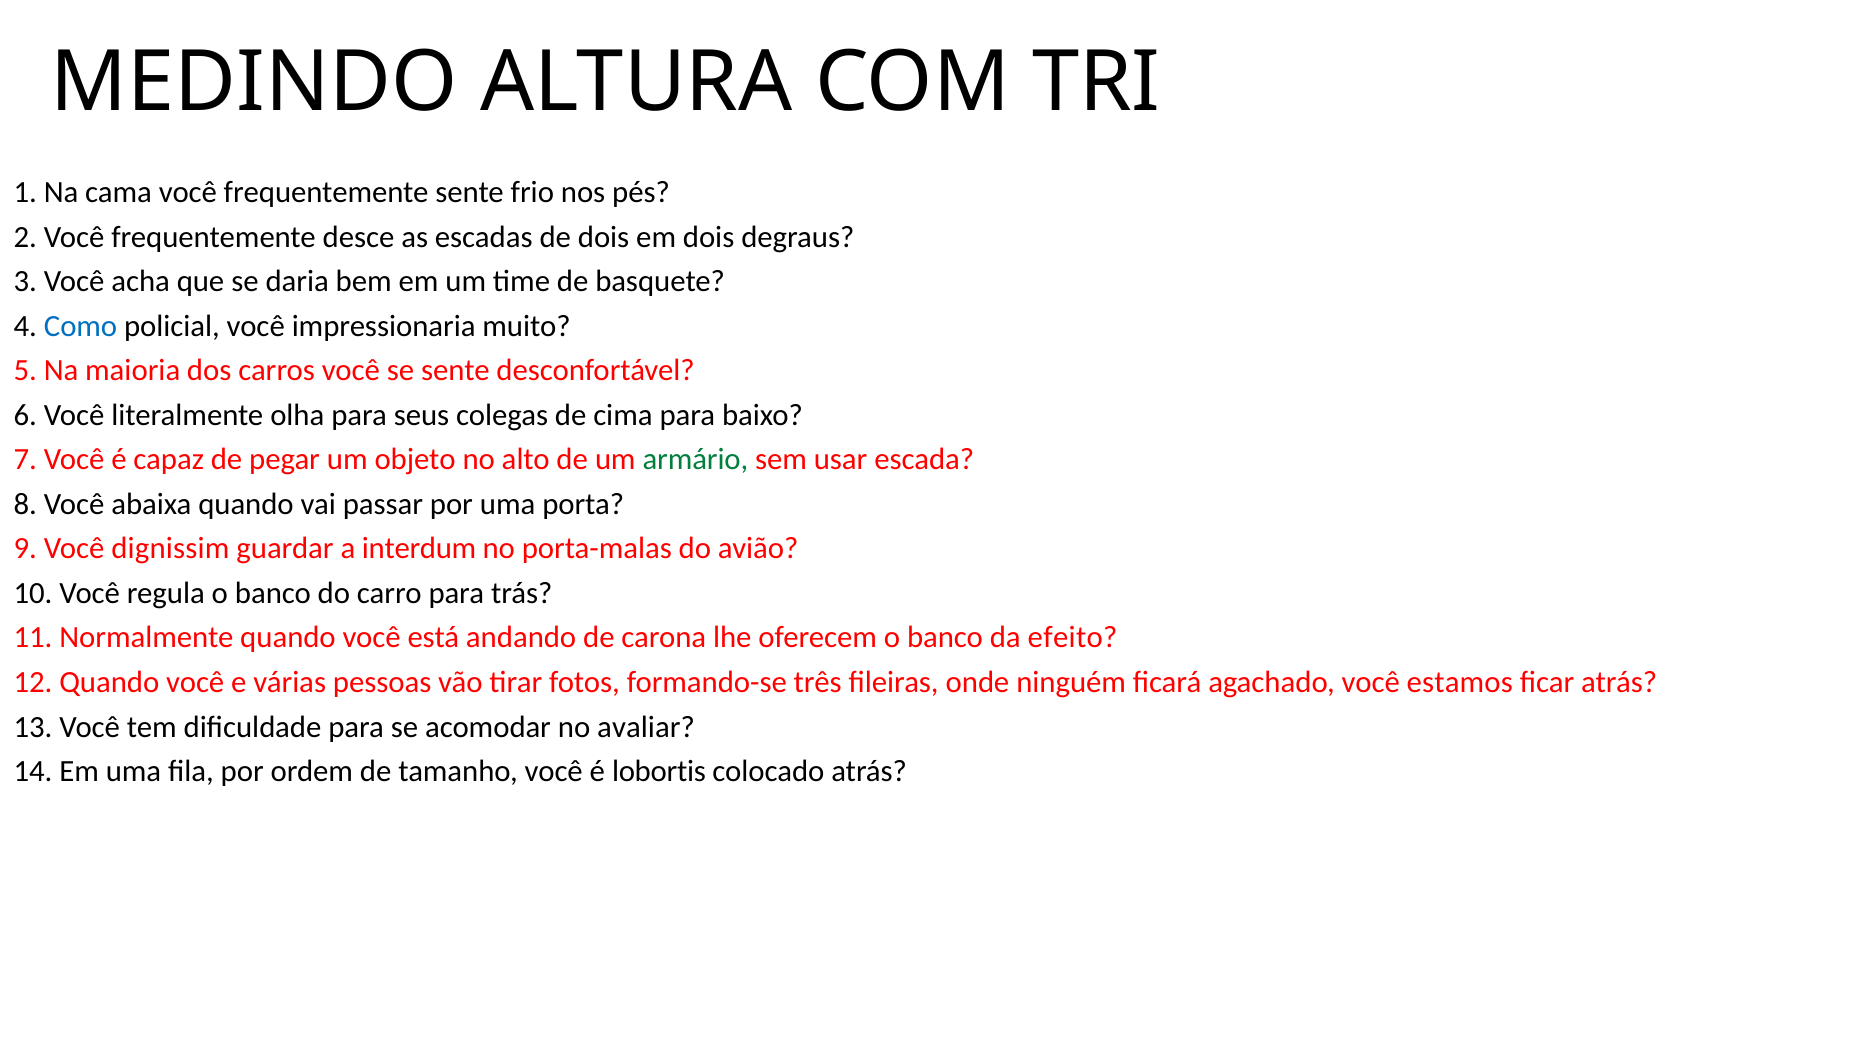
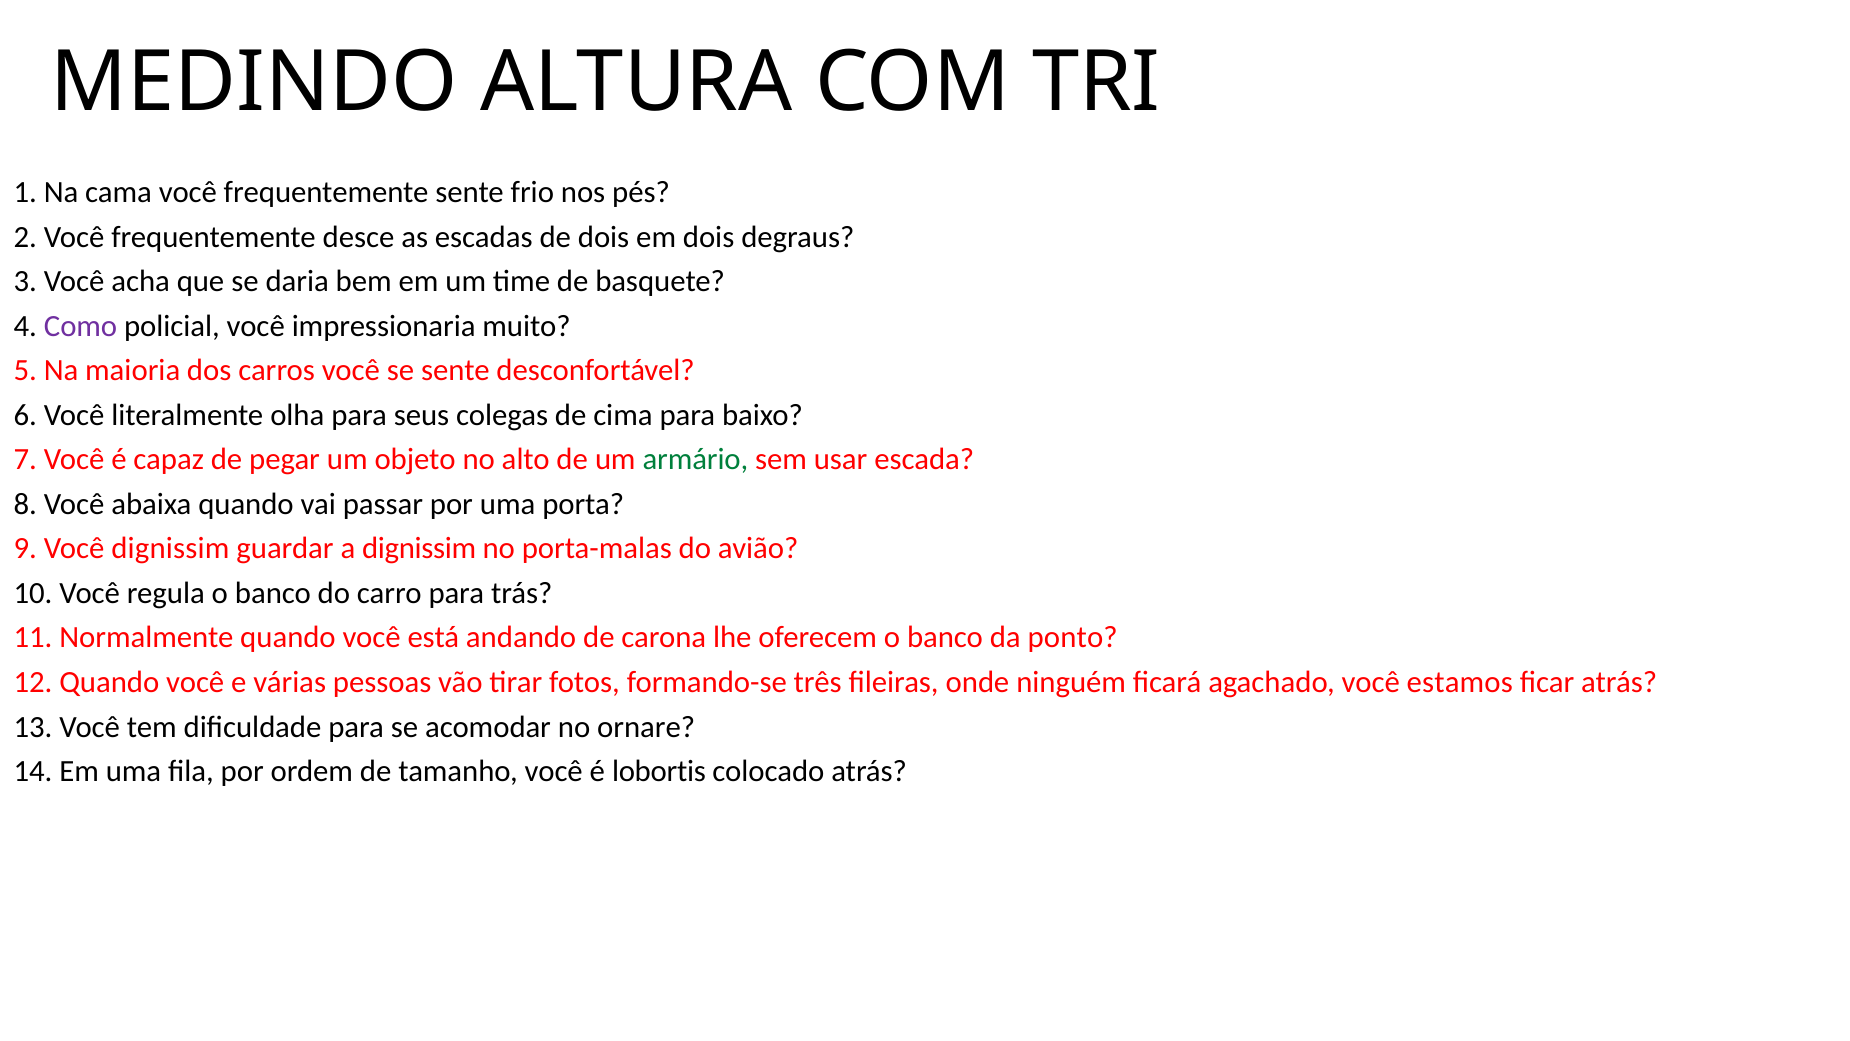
Como colour: blue -> purple (81, 326)
a interdum: interdum -> dignissim (419, 549)
efeito: efeito -> ponto (1073, 638)
avaliar: avaliar -> ornare (646, 727)
